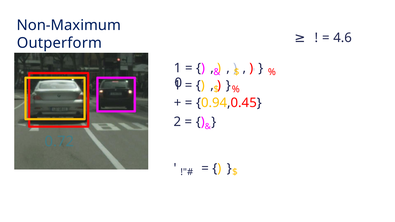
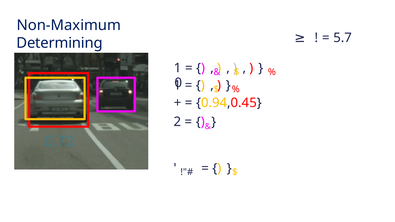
4.6: 4.6 -> 5.7 (343, 38)
Outperform: Outperform -> Determining (60, 43)
